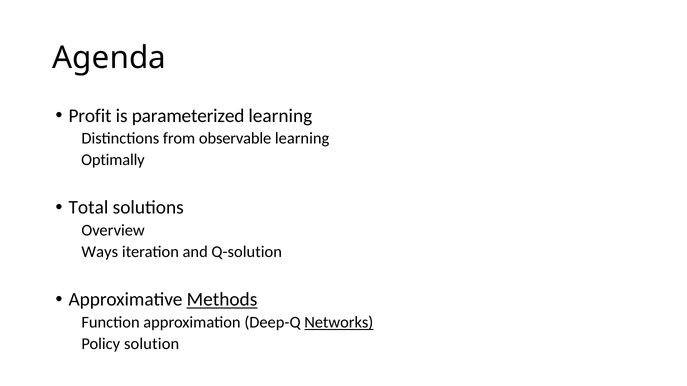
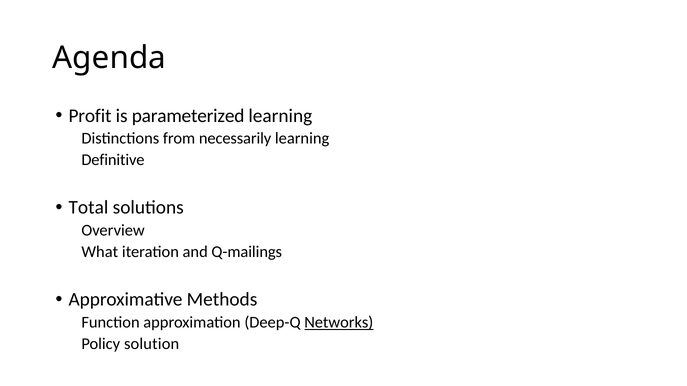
observable: observable -> necessarily (235, 139)
Optimally: Optimally -> Definitive (113, 160)
Ways: Ways -> What (100, 252)
Q-solution: Q-solution -> Q-mailings (247, 252)
Methods underline: present -> none (222, 300)
